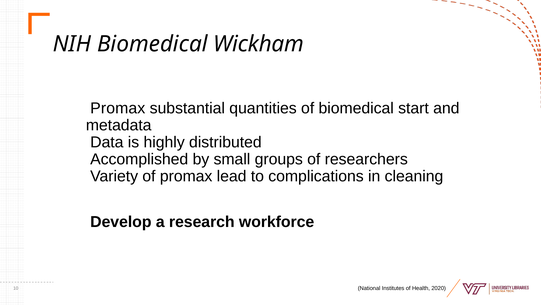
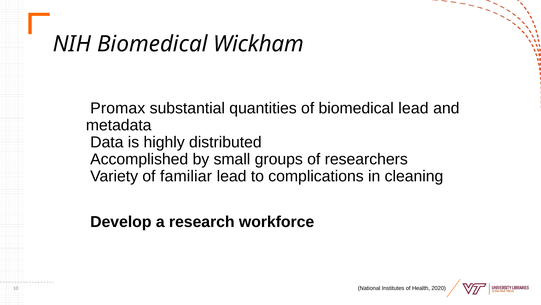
biomedical start: start -> lead (413, 108)
of promax: promax -> familiar (186, 176)
